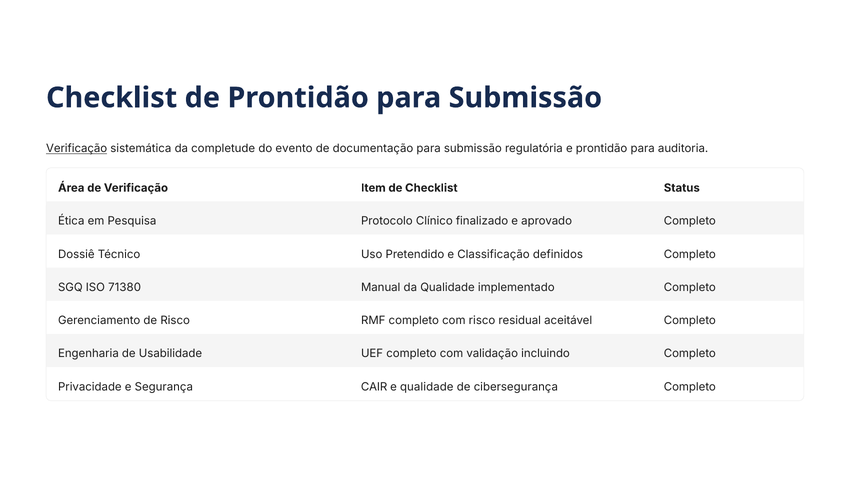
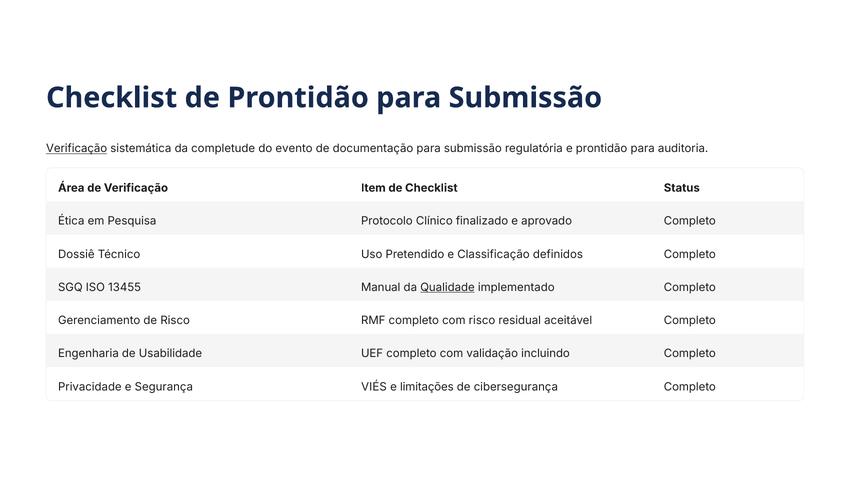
71380: 71380 -> 13455 (125, 287)
Qualidade underline: none -> present (448, 287)
CAIR: CAIR -> VIÉS (374, 387)
e qualidade: qualidade -> limitações (427, 387)
